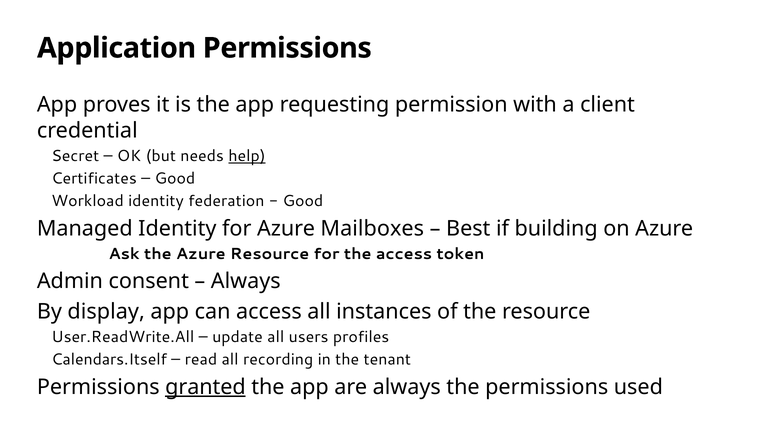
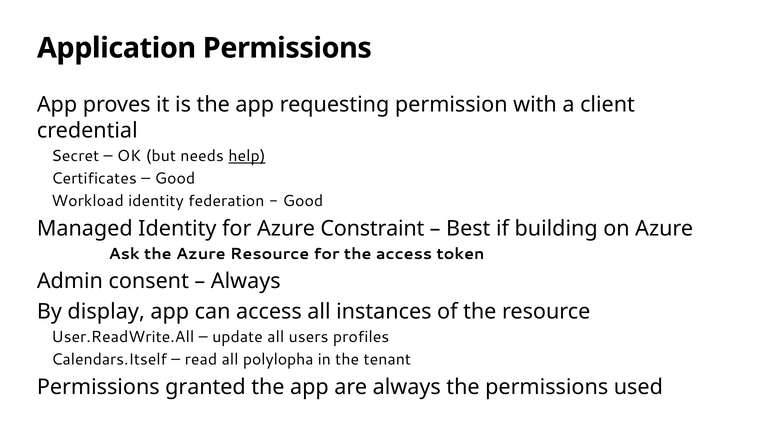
Mailboxes: Mailboxes -> Constraint (372, 228)
recording: recording -> polylopha (278, 359)
granted underline: present -> none (205, 386)
